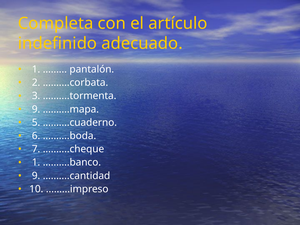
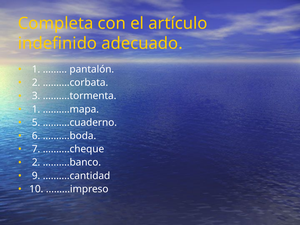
9: 9 -> 1 (36, 109)
1: 1 -> 2 (36, 162)
